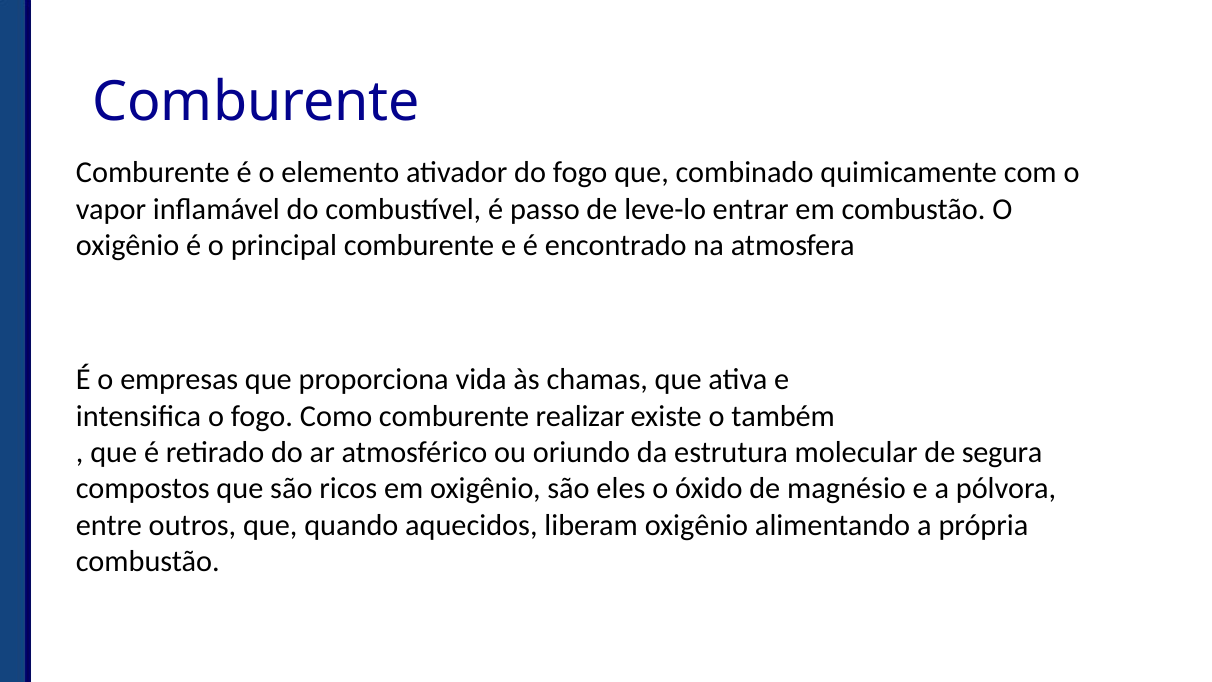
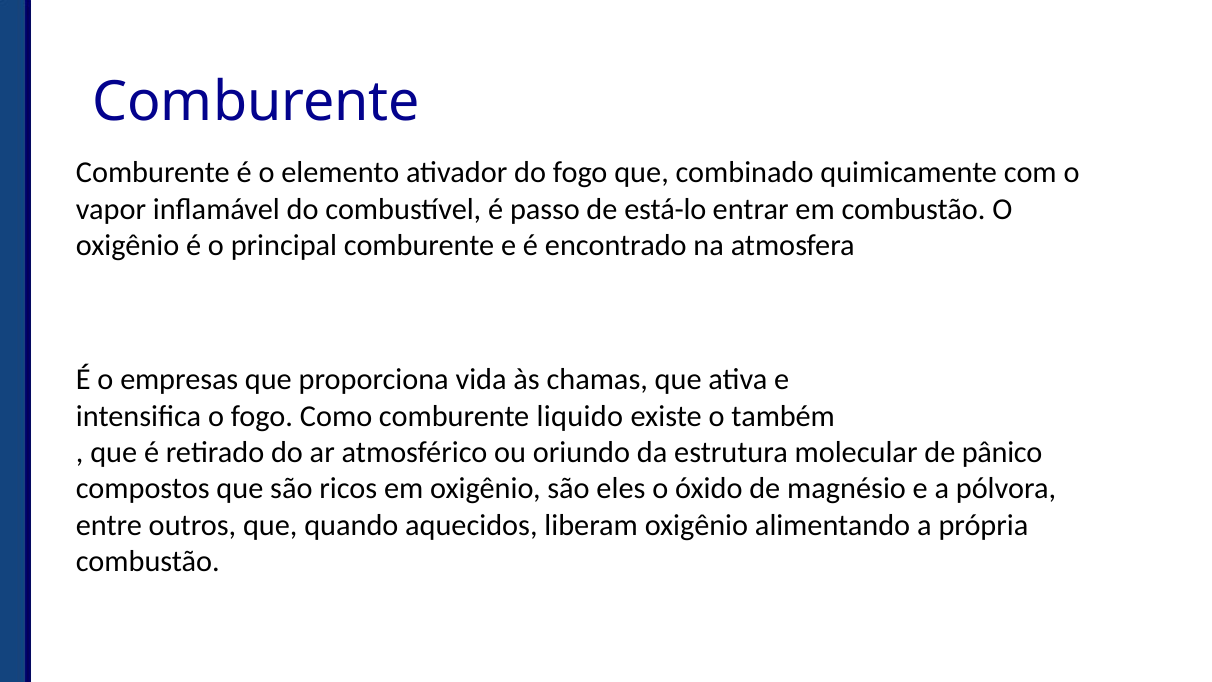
leve-lo: leve-lo -> está-lo (665, 209)
realizar: realizar -> liquido (580, 416)
segura: segura -> pânico (1002, 452)
